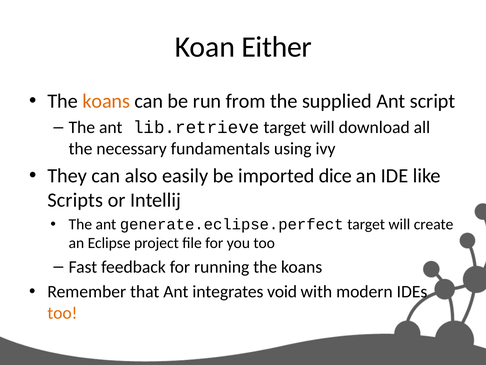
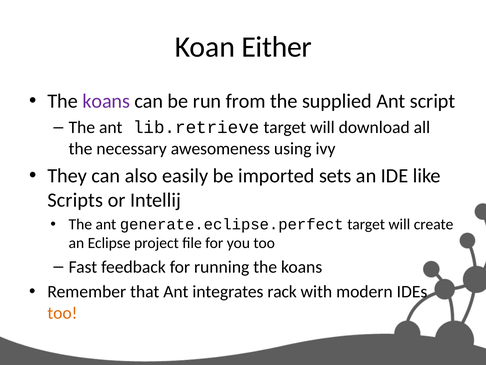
koans colour: orange -> purple (106, 101)
fundamentals: fundamentals -> awesomeness (220, 148)
dice: dice -> sets (335, 176)
void: void -> rack (282, 291)
